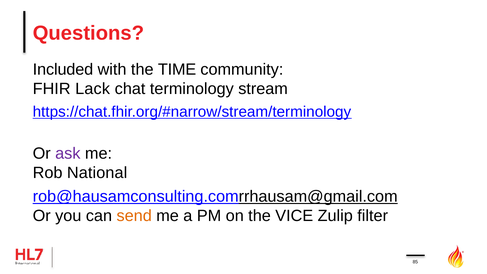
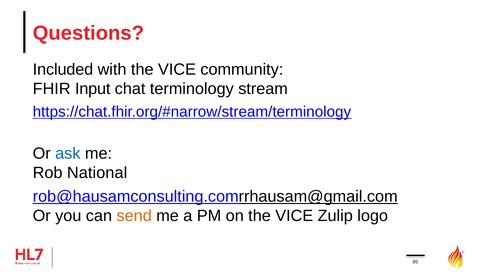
with the TIME: TIME -> VICE (177, 69)
Lack: Lack -> Input (93, 89)
ask colour: purple -> blue (68, 153)
filter: filter -> logo (373, 216)
